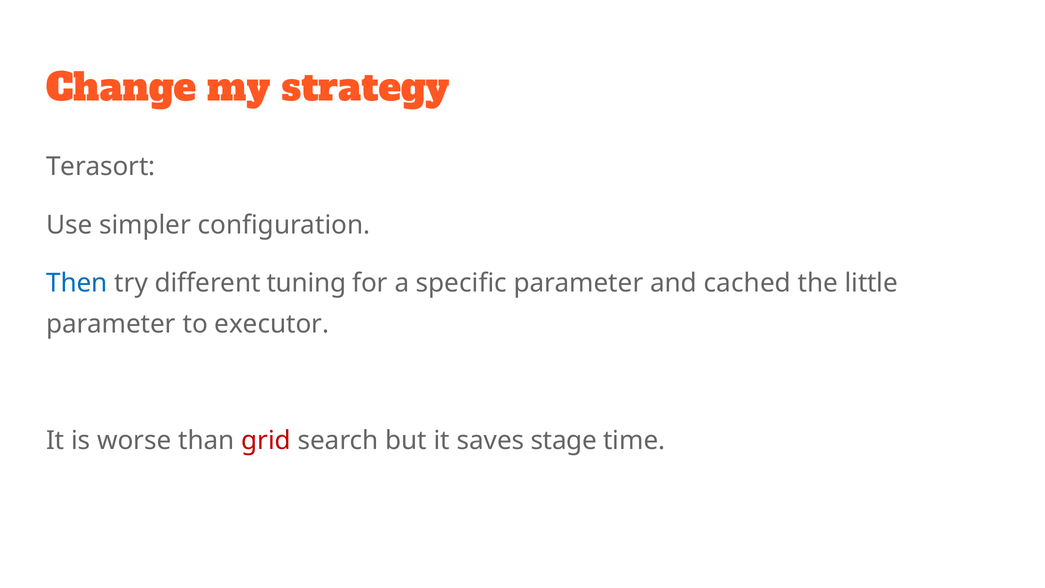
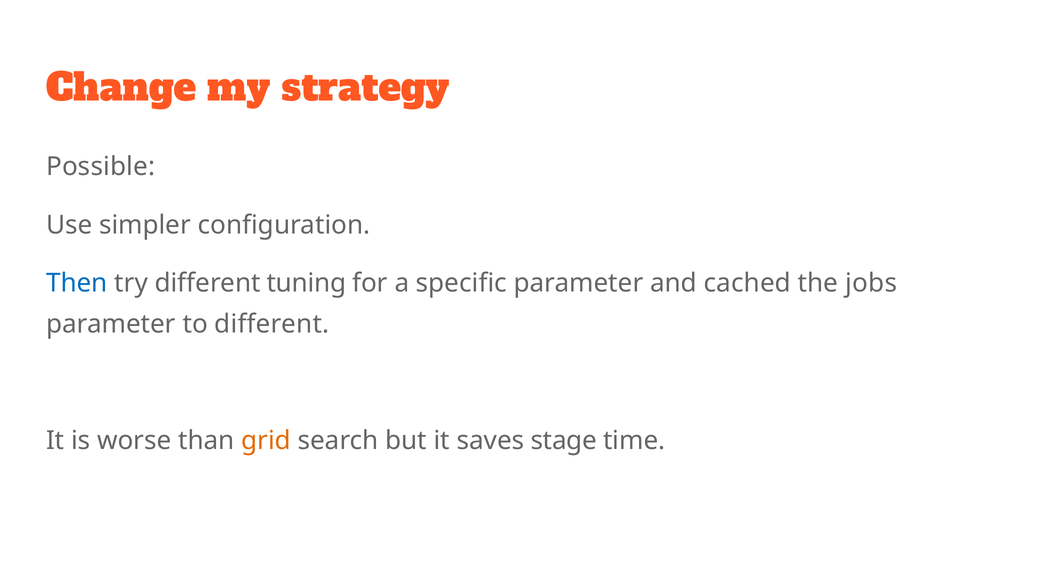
Terasort: Terasort -> Possible (101, 167)
little: little -> jobs (871, 283)
to executor: executor -> different (272, 324)
grid colour: red -> orange (266, 441)
